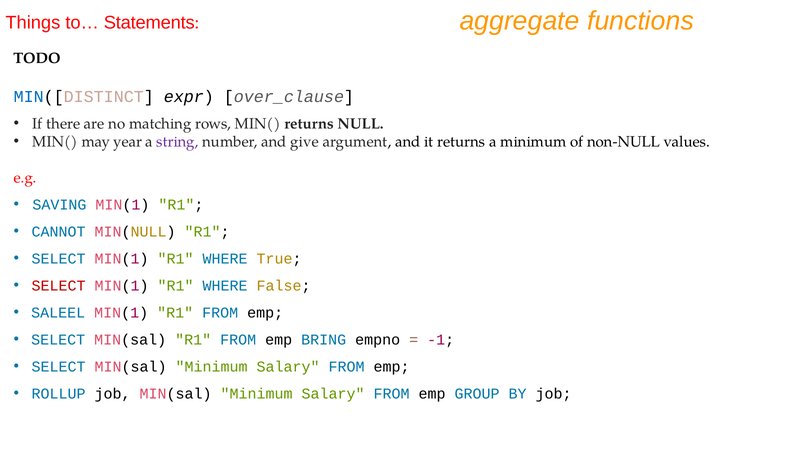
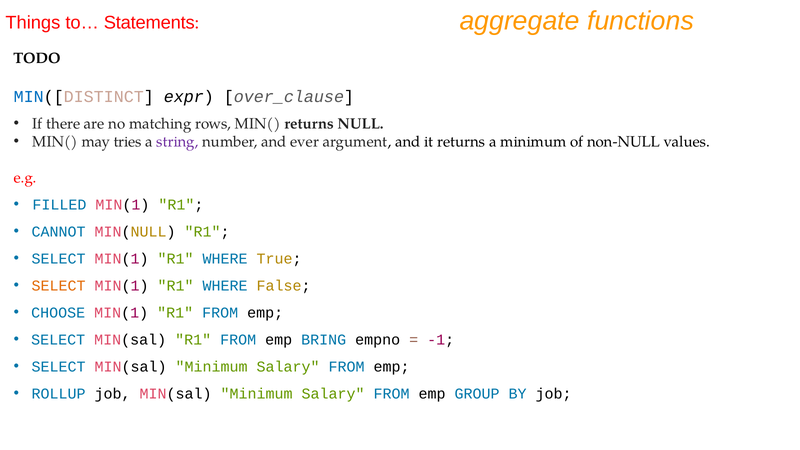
year: year -> tries (128, 142)
give: give -> ever (305, 142)
SAVING: SAVING -> FILLED (59, 205)
SELECT colour: red -> orange (59, 286)
SALEEL: SALEEL -> CHOOSE (58, 313)
